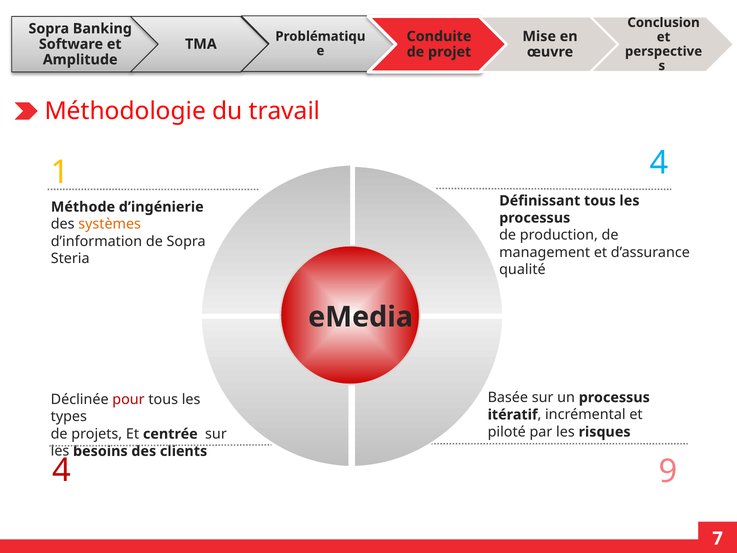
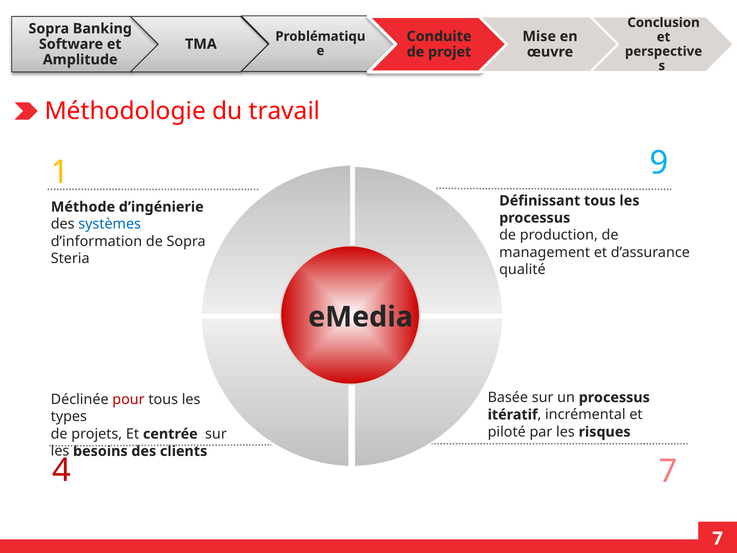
1 4: 4 -> 9 (659, 163)
systèmes colour: orange -> blue (110, 224)
4 9: 9 -> 7 (668, 471)
